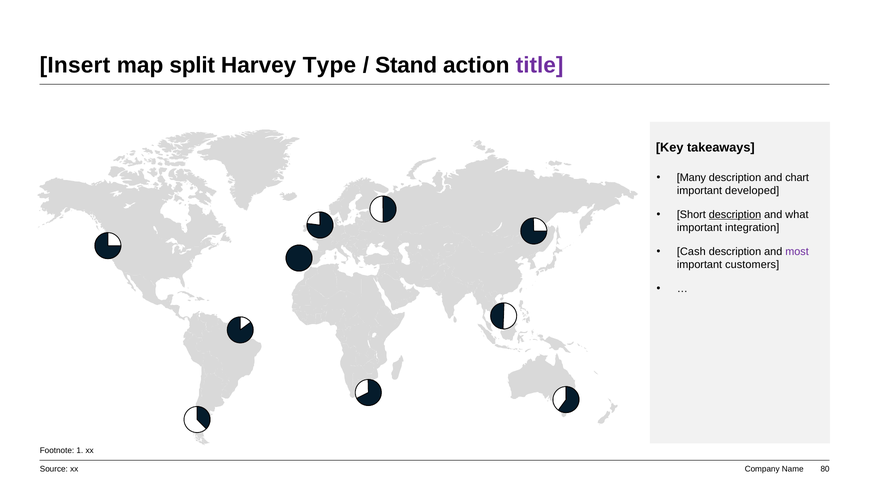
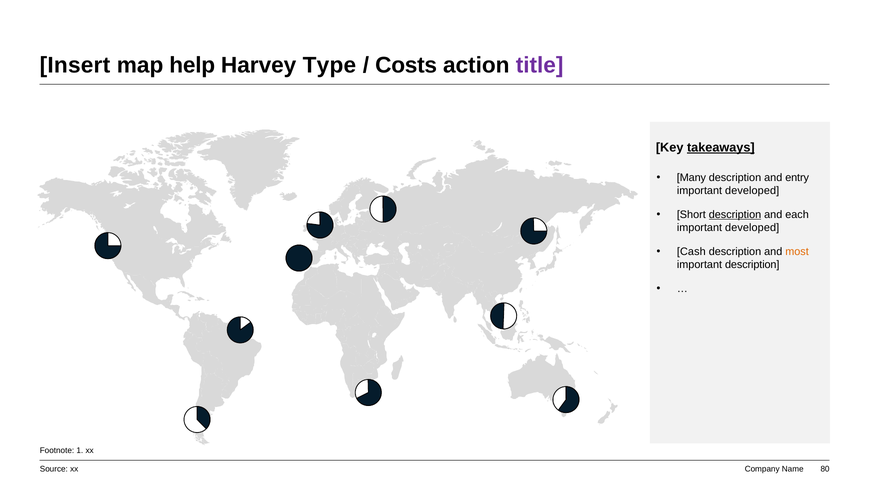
split: split -> help (192, 65)
Stand: Stand -> Costs (406, 65)
takeaways underline: none -> present (721, 147)
chart: chart -> entry (797, 178)
what: what -> each (797, 215)
integration: integration -> developed (752, 228)
most colour: purple -> orange (797, 252)
important customers: customers -> description (752, 265)
